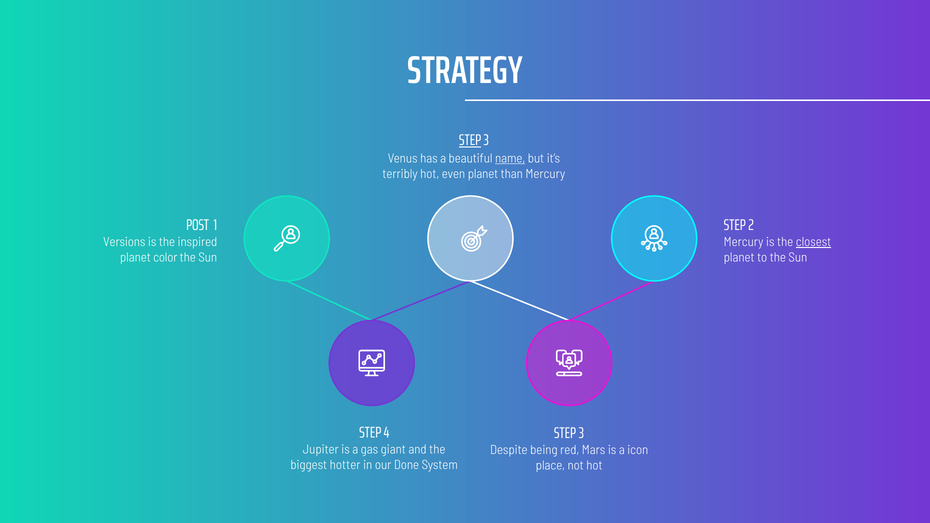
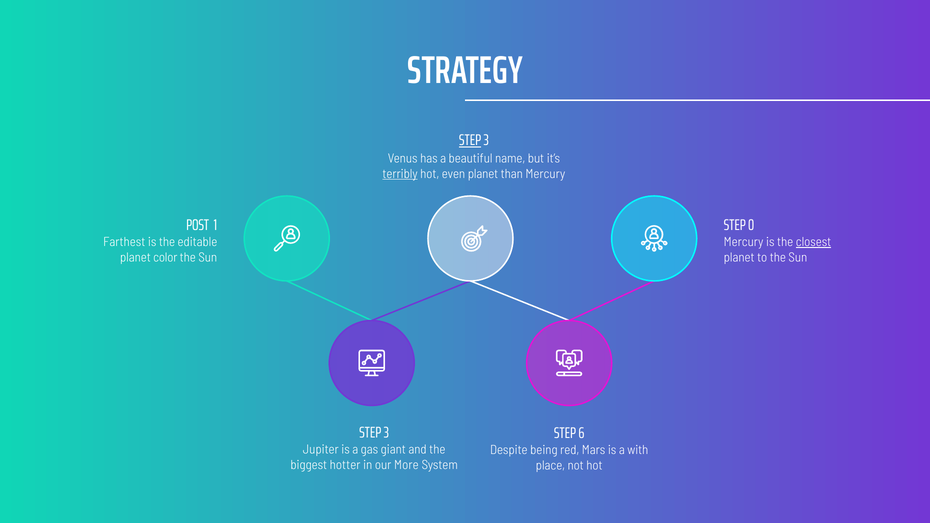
name underline: present -> none (510, 158)
terribly underline: none -> present (400, 174)
2: 2 -> 0 (751, 225)
Versions: Versions -> Farthest (124, 242)
inspired: inspired -> editable (197, 242)
4: 4 -> 3 (386, 433)
3: 3 -> 6 (581, 433)
icon: icon -> with (638, 450)
Done: Done -> More (406, 465)
